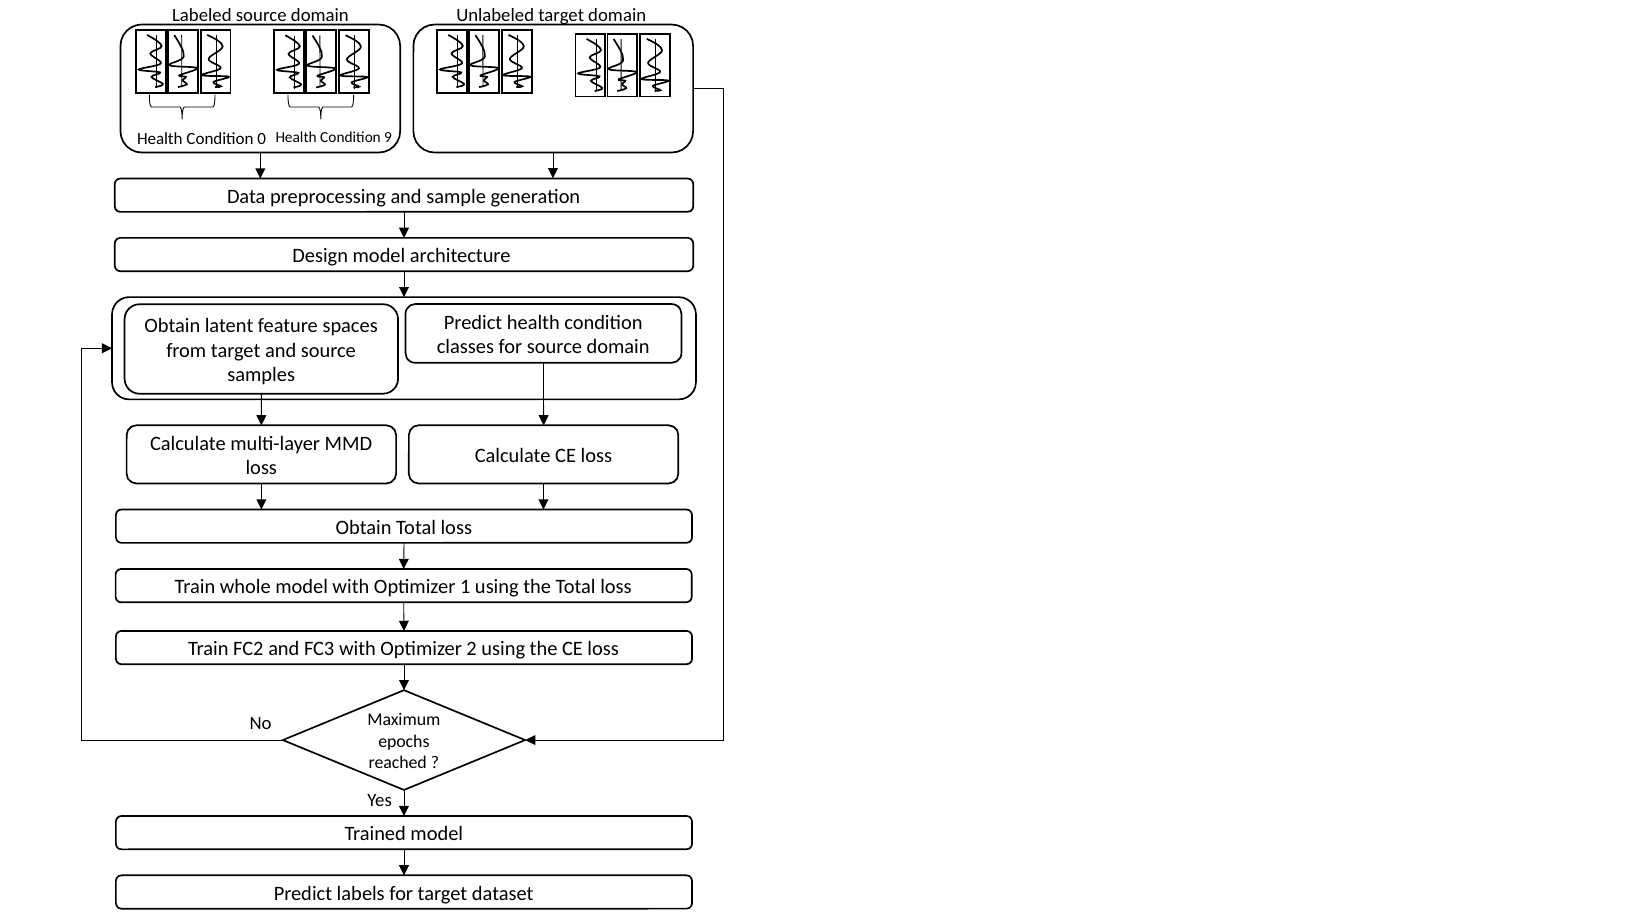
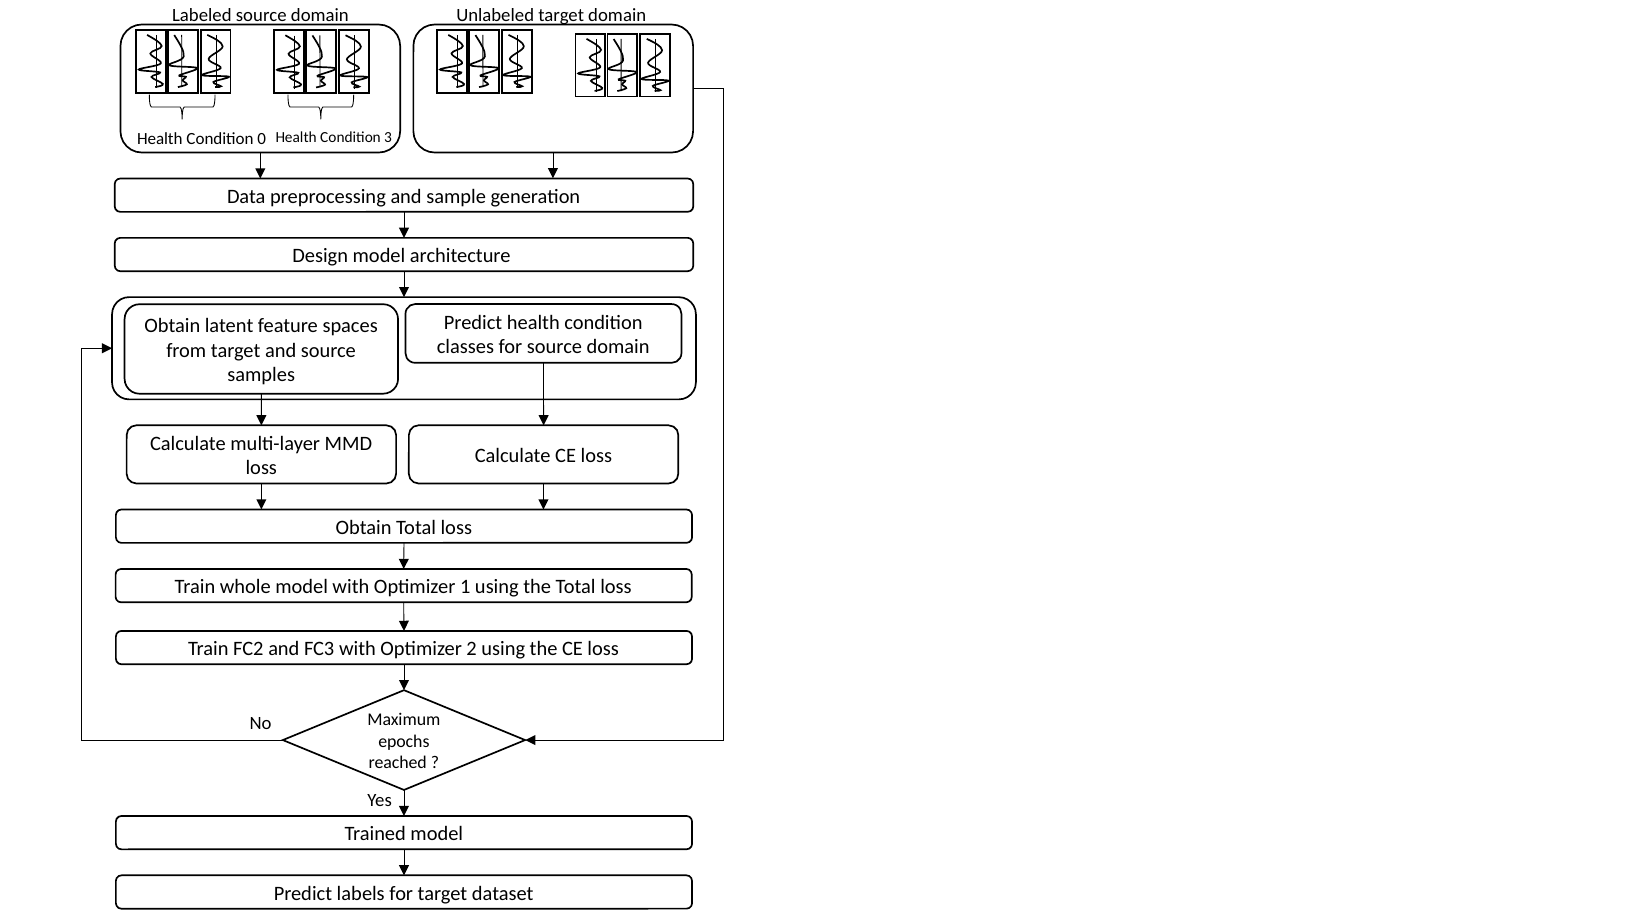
9: 9 -> 3 (388, 138)
